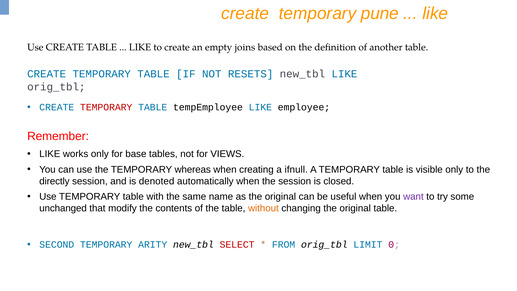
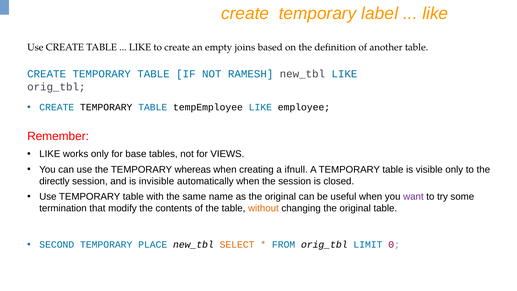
pune: pune -> label (380, 13)
RESETS: RESETS -> RAMESH (251, 74)
TEMPORARY colour: red -> black (106, 107)
denoted: denoted -> invisible (157, 181)
unchanged: unchanged -> termination (63, 208)
ARITY: ARITY -> PLACE (153, 245)
SELECT colour: red -> orange (237, 245)
